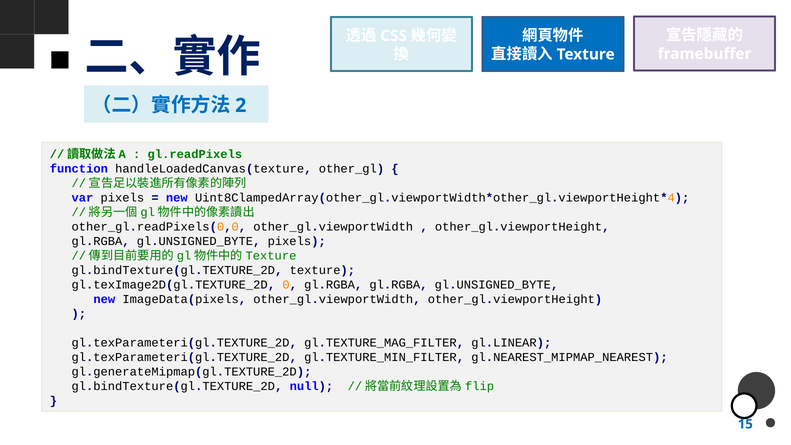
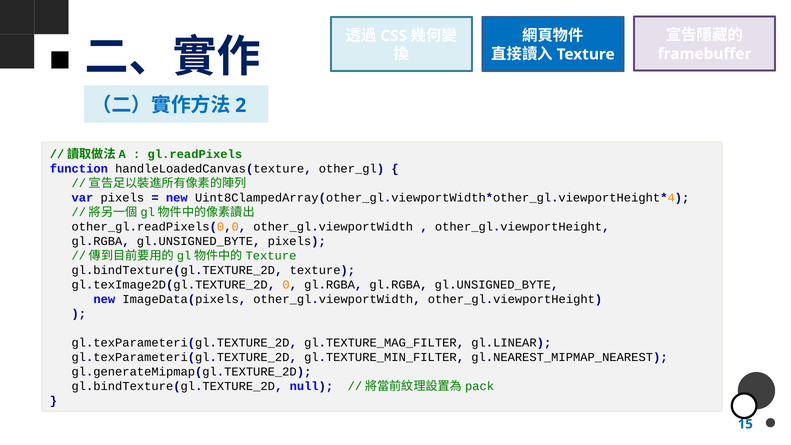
flip: flip -> pack (480, 386)
